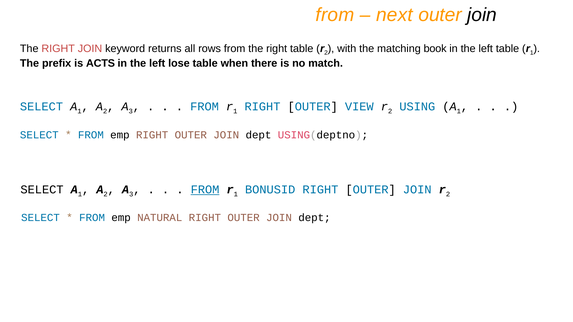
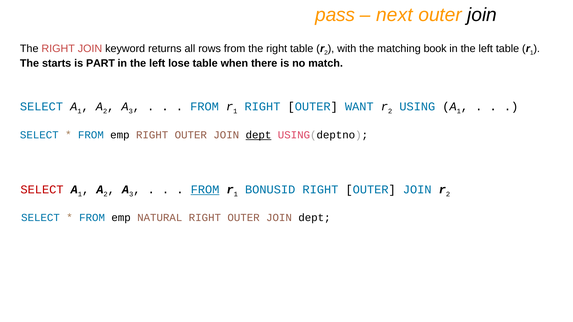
from: from -> pass (335, 15)
prefix: prefix -> starts (57, 63)
ACTS: ACTS -> PART (100, 63)
VIEW: VIEW -> WANT (359, 107)
dept underline: none -> present (258, 135)
SELECT colour: black -> red (42, 190)
